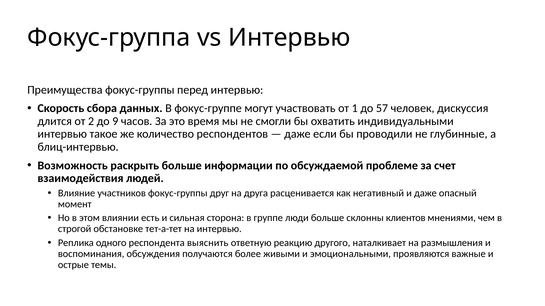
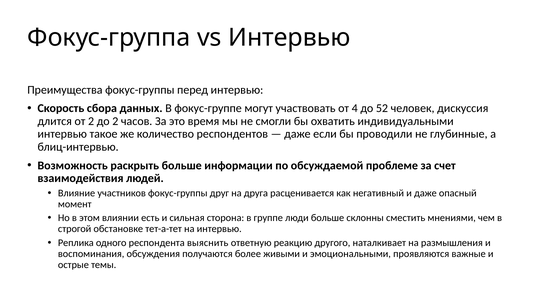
1: 1 -> 4 (355, 109)
57: 57 -> 52 (382, 109)
до 9: 9 -> 2 (115, 121)
клиентов: клиентов -> сместить (406, 218)
